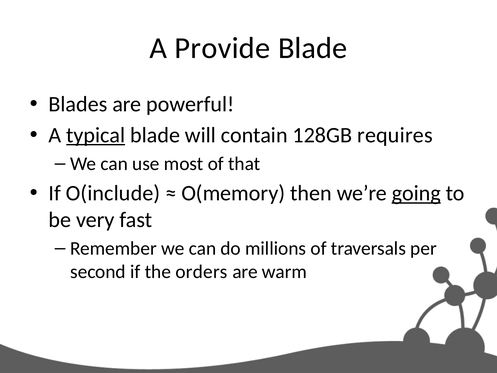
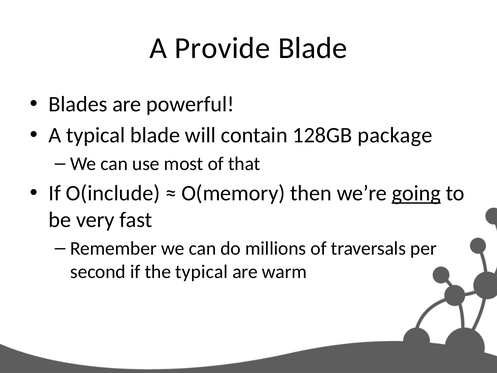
typical underline: present -> none (96, 135)
requires: requires -> package (395, 135)
the orders: orders -> typical (202, 271)
